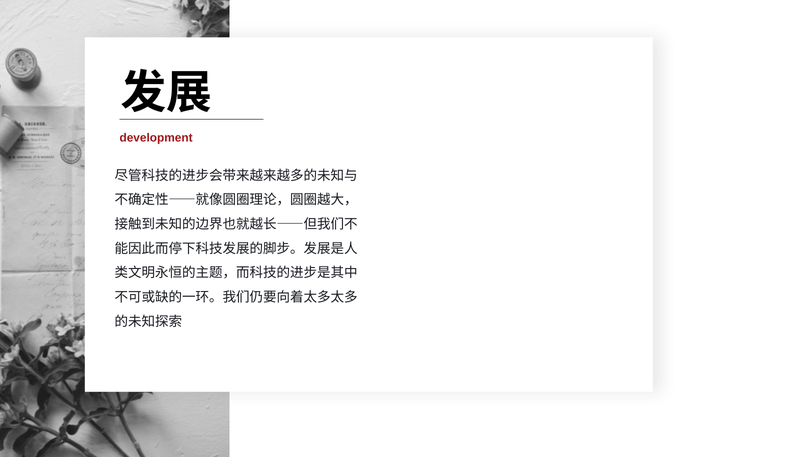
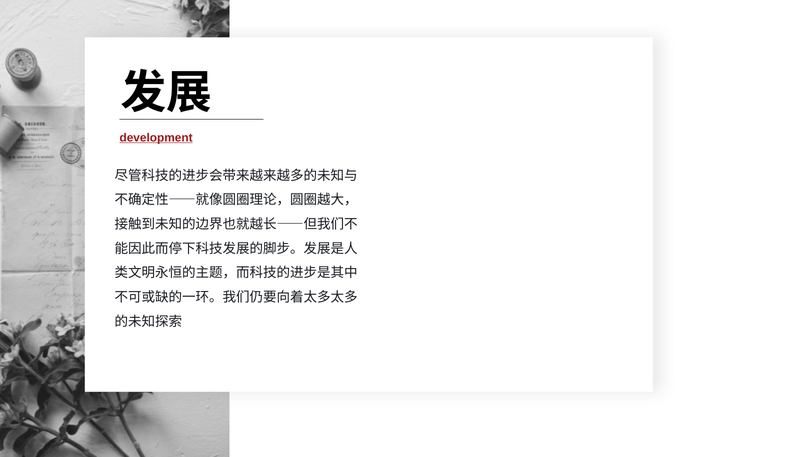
development underline: none -> present (156, 138)
